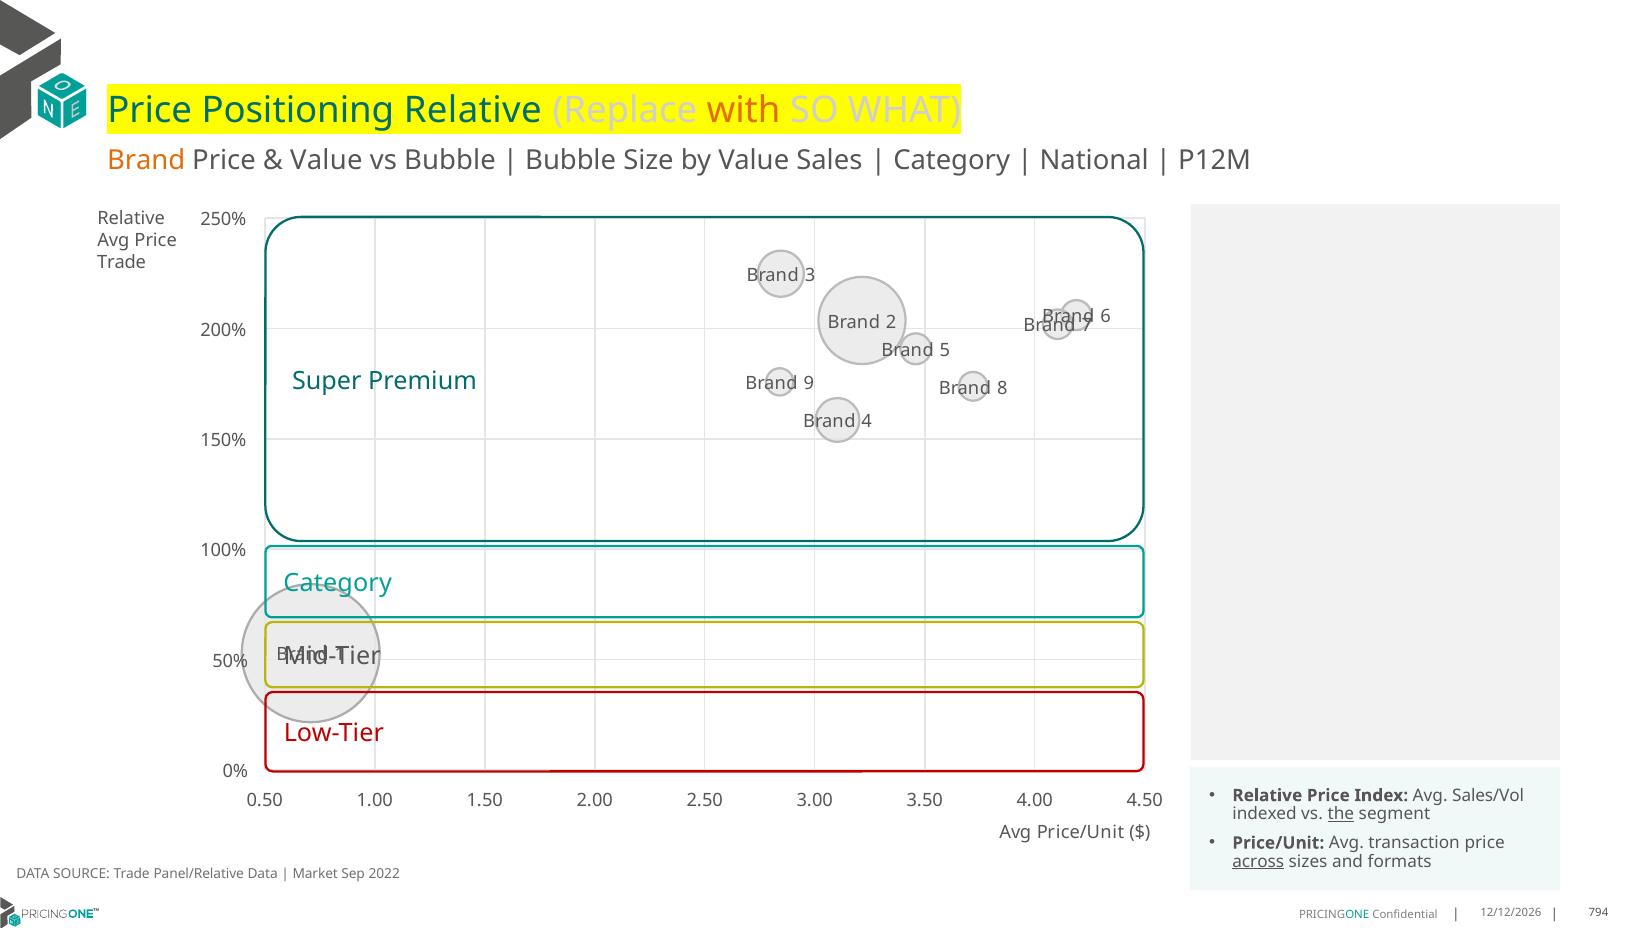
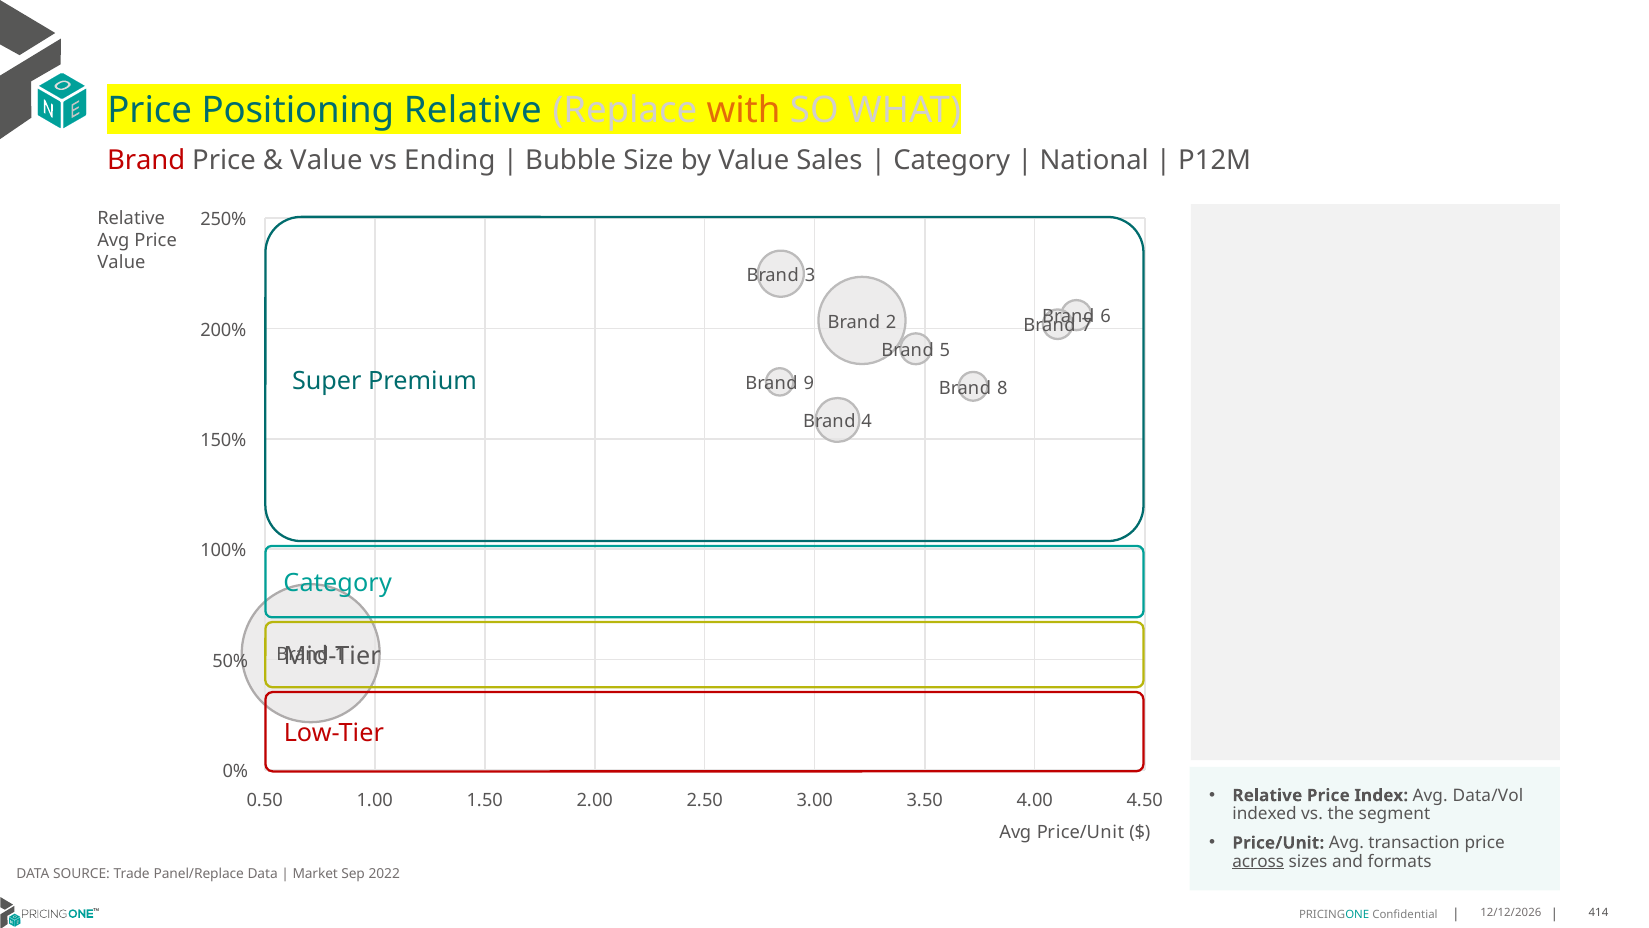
Brand colour: orange -> red (146, 161)
vs Bubble: Bubble -> Ending (450, 161)
Trade: Trade -> Value (121, 262)
Sales/Vol: Sales/Vol -> Data/Vol (1488, 795)
the underline: present -> none (1341, 814)
Panel/Relative: Panel/Relative -> Panel/Replace (199, 874)
794: 794 -> 414 (1599, 912)
